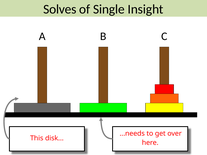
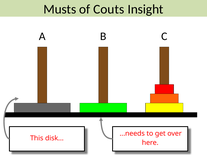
Solves: Solves -> Musts (60, 9)
Single: Single -> Couts (109, 9)
